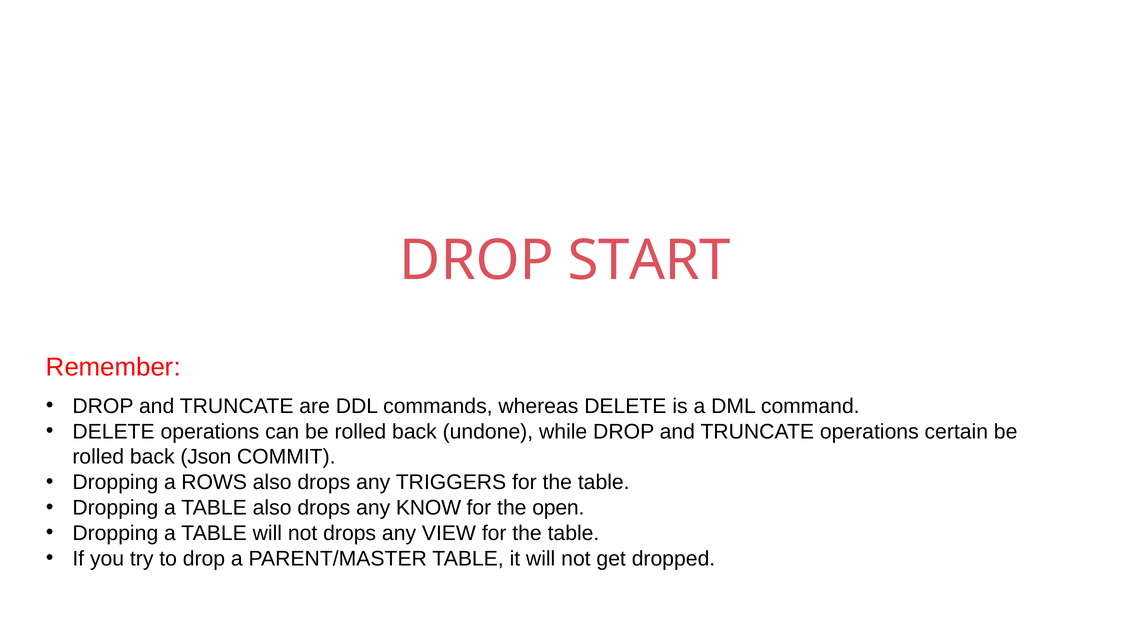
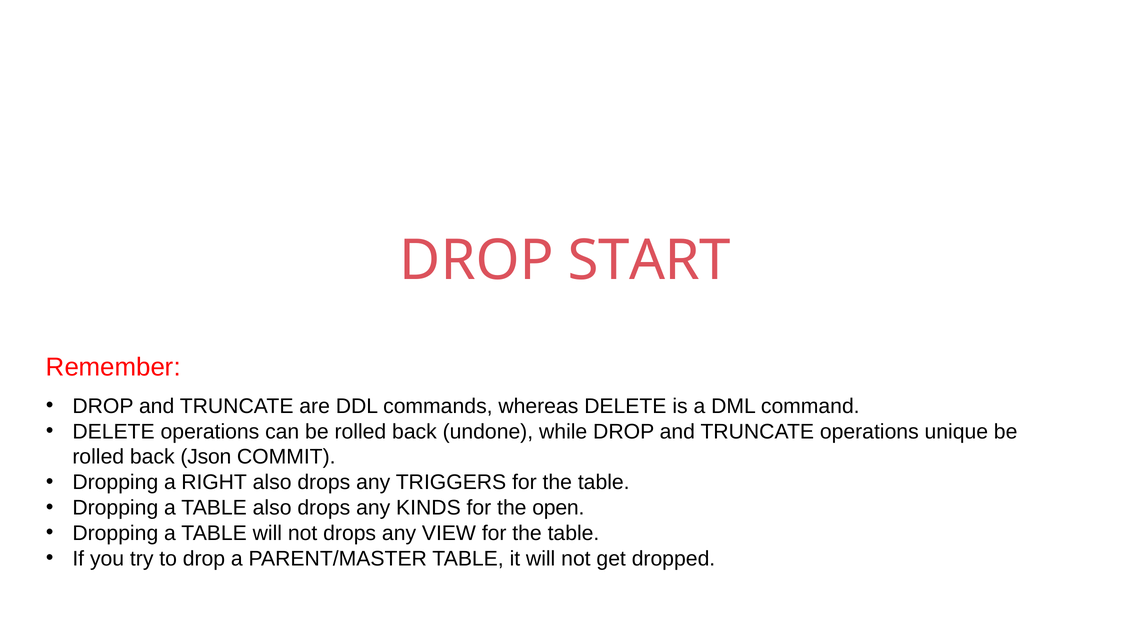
certain: certain -> unique (956, 432)
ROWS: ROWS -> RIGHT (214, 482)
KNOW: KNOW -> KINDS (428, 508)
